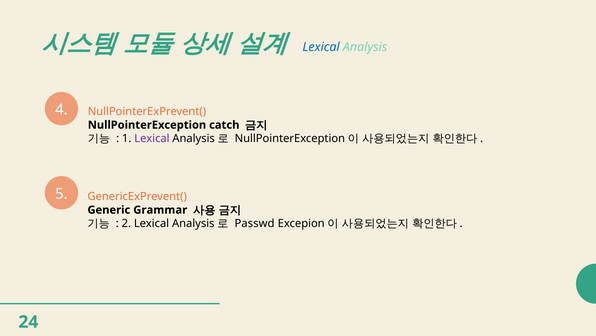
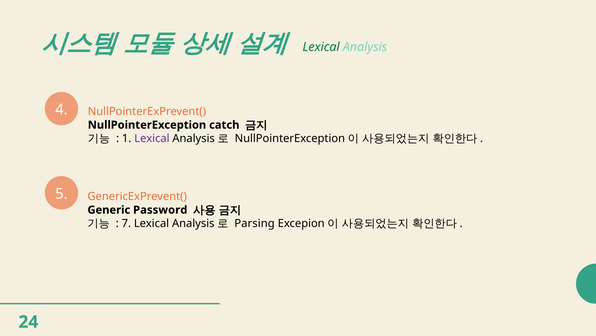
Lexical colour: blue -> green (321, 47)
Grammar: Grammar -> Password (160, 209)
2: 2 -> 7 (126, 223)
Passwd: Passwd -> Parsing (255, 223)
